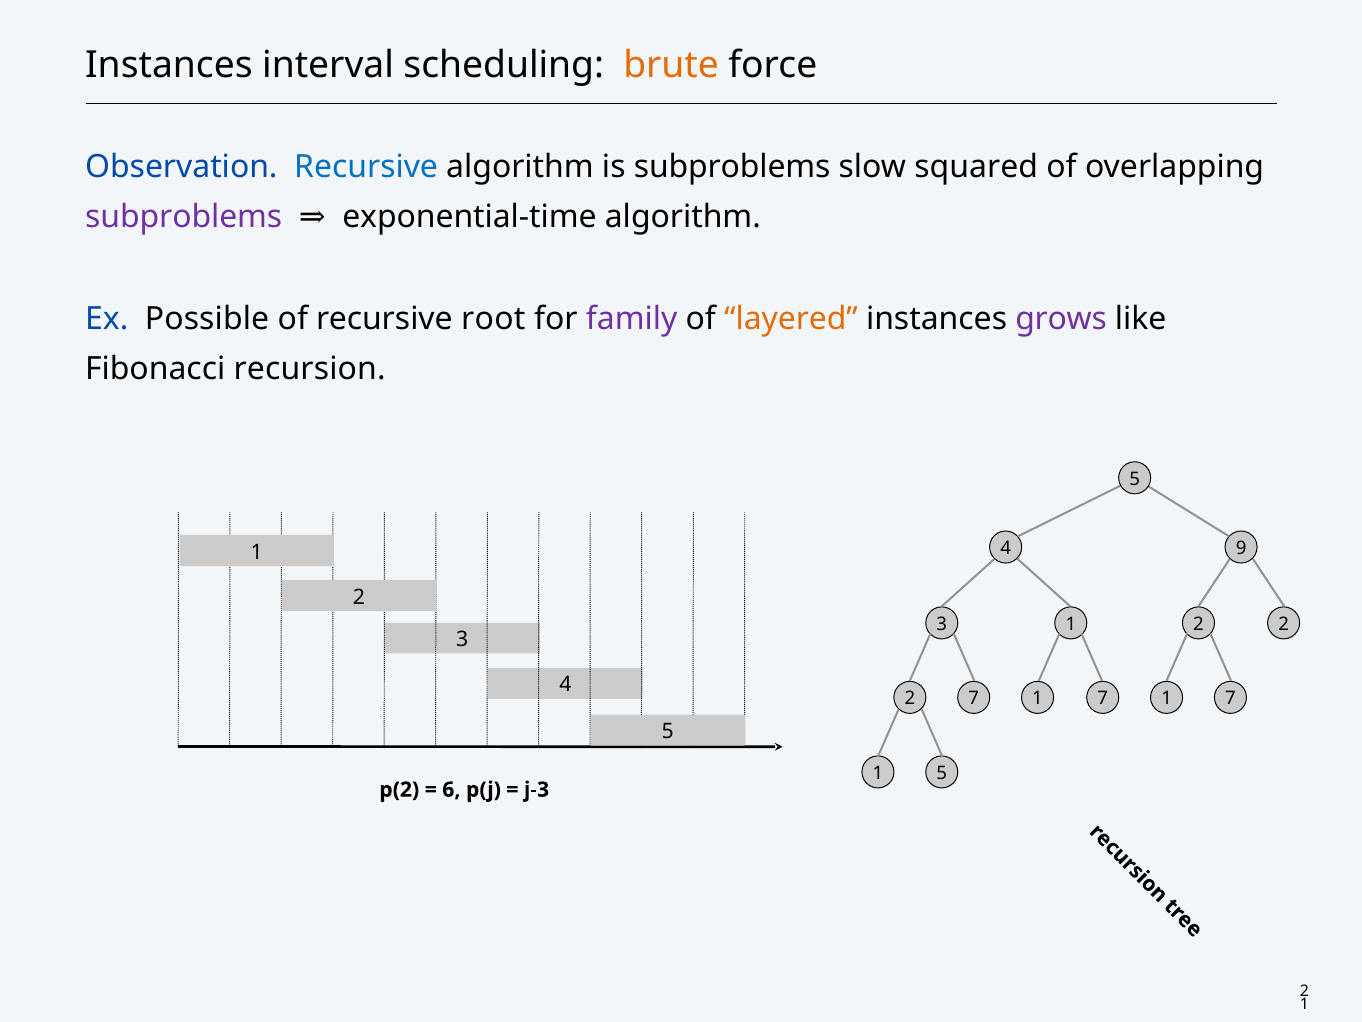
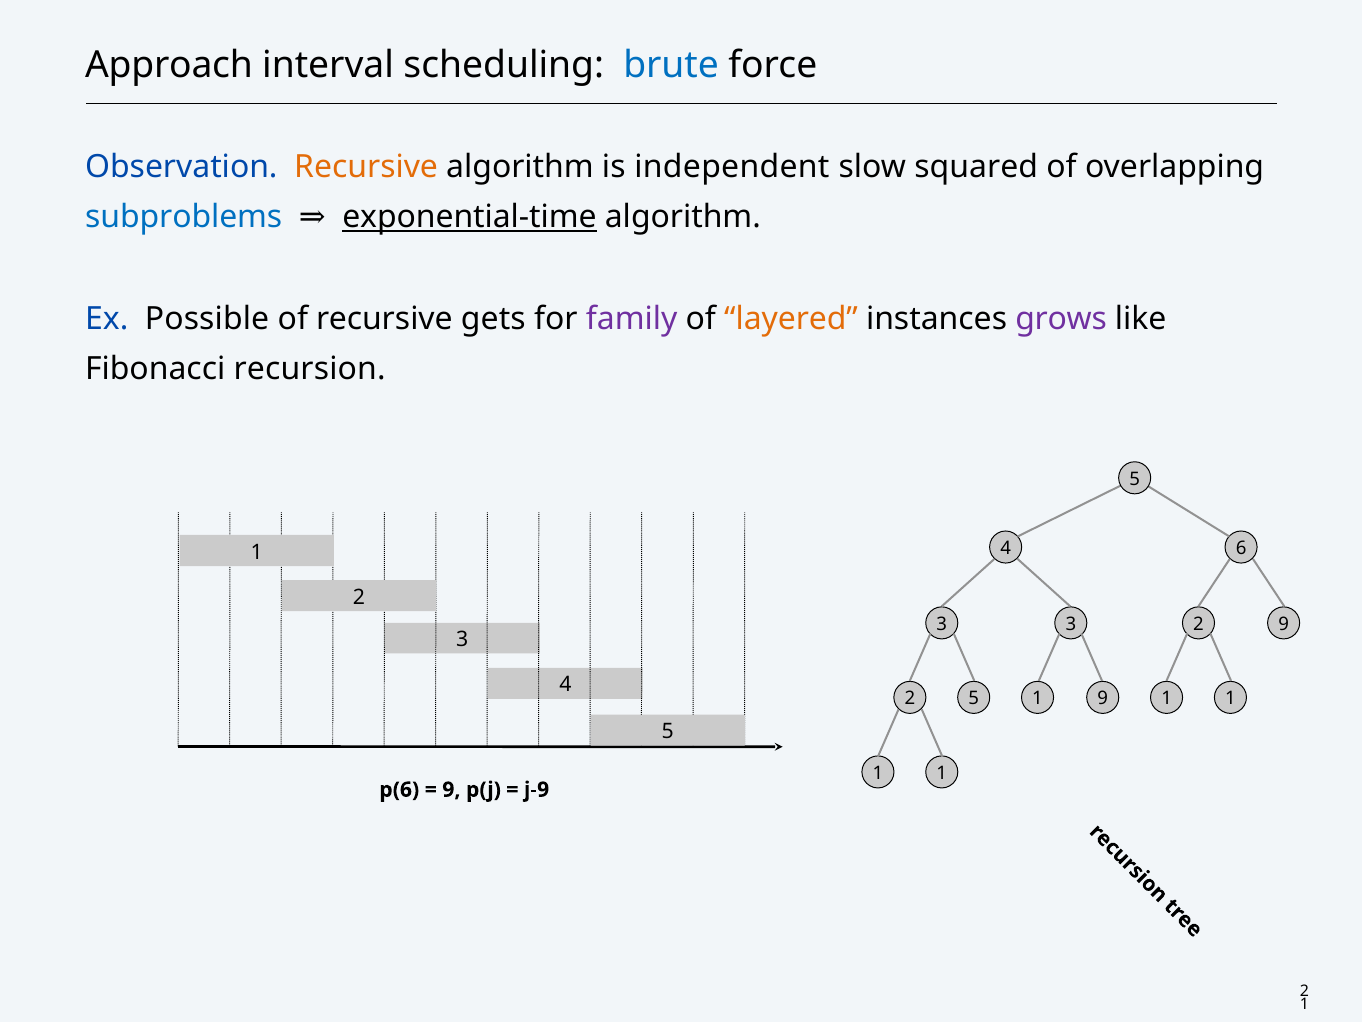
Instances: Instances -> Approach (169, 65)
brute colour: orange -> blue (671, 65)
Recursive colour: blue -> orange (366, 167)
is subproblems: subproblems -> independent (732, 167)
subproblems colour: purple -> blue (184, 217)
exponential-time underline: none -> present (469, 217)
root: root -> gets (493, 318)
9: 9 -> 6 (1241, 548)
3 1: 1 -> 3 (1071, 624)
2: 2 -> 9 (1284, 624)
2 7: 7 -> 5 (974, 698)
7: 7 -> 9 (1103, 698)
7: 7 -> 1 (1230, 698)
5: 5 -> 1 (942, 773)
p(2: p(2 -> p(6 (399, 789)
6: 6 -> 9 (451, 789)
j-3: j-3 -> j-9 (537, 789)
